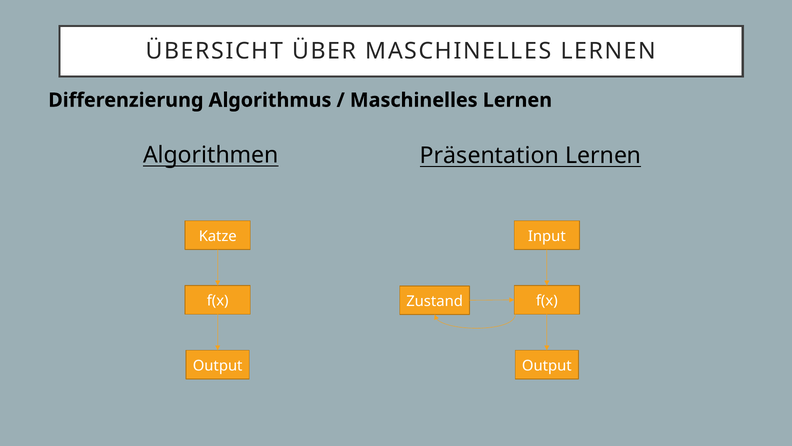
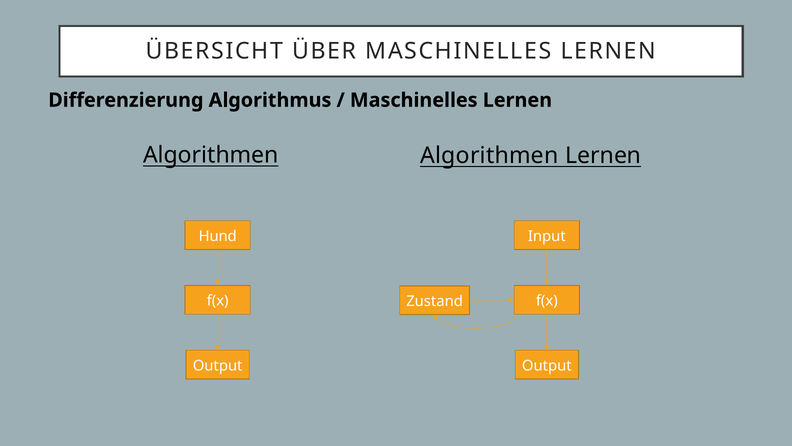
Algorithmen Präsentation: Präsentation -> Algorithmen (489, 156)
Katze: Katze -> Hund (218, 236)
